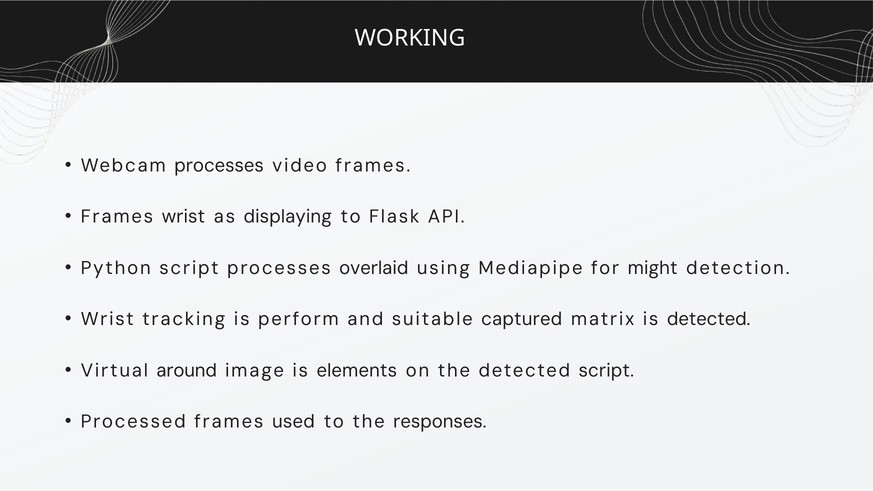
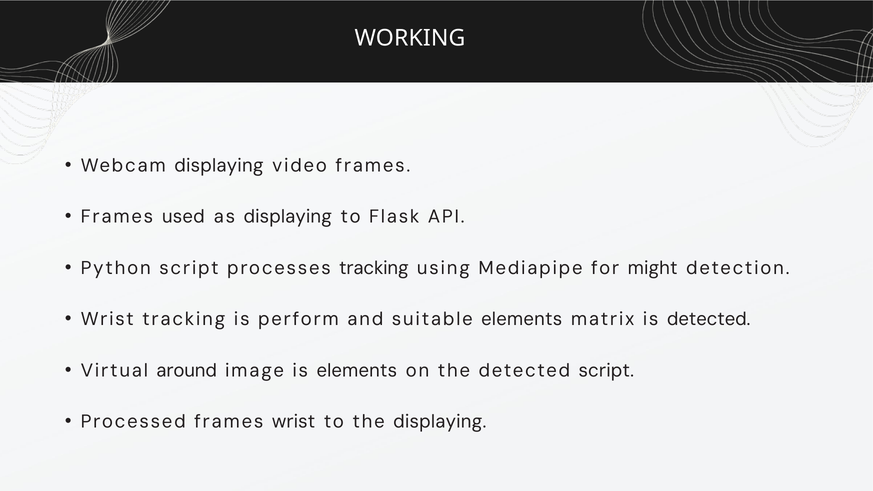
Webcam processes: processes -> displaying (219, 165)
Frames wrist: wrist -> used (183, 217)
processes overlaid: overlaid -> tracking (374, 268)
suitable captured: captured -> elements (522, 319)
frames used: used -> wrist (294, 422)
the responses: responses -> displaying (440, 422)
